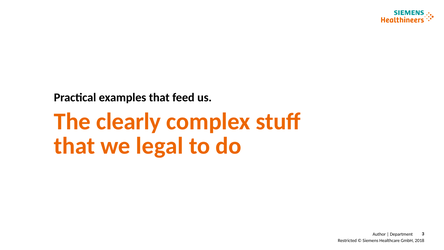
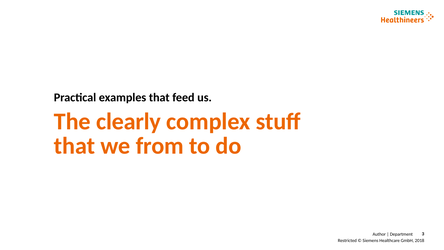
legal: legal -> from (160, 146)
